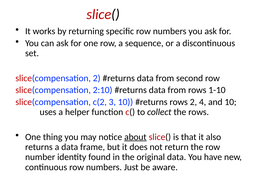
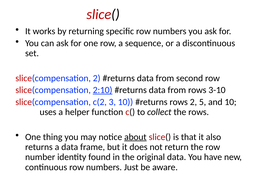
2:10 underline: none -> present (103, 90)
1-10: 1-10 -> 3-10 (217, 90)
4: 4 -> 5 (203, 102)
